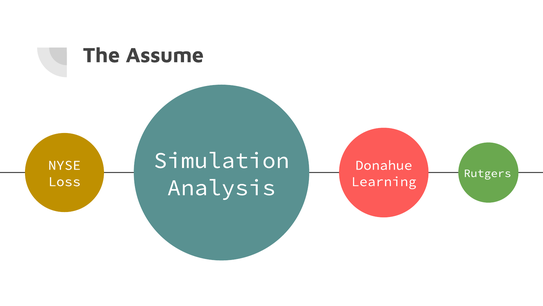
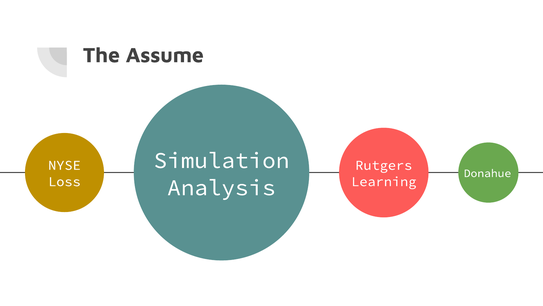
Donahue: Donahue -> Rutgers (384, 165)
Rutgers: Rutgers -> Donahue (488, 173)
